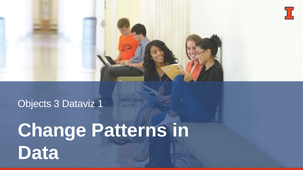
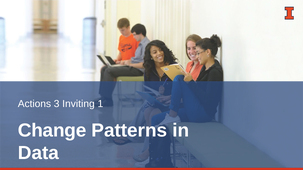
Objects: Objects -> Actions (34, 104)
Dataviz: Dataviz -> Inviting (78, 104)
